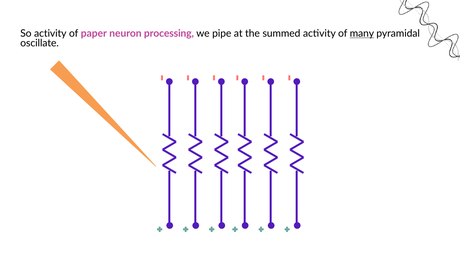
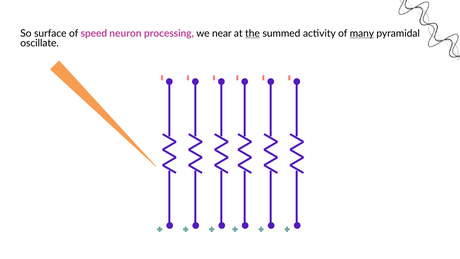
So activity: activity -> surface (50, 33)
paper: paper -> speed (94, 33)
pipe: pipe -> near (222, 33)
the underline: none -> present (253, 33)
